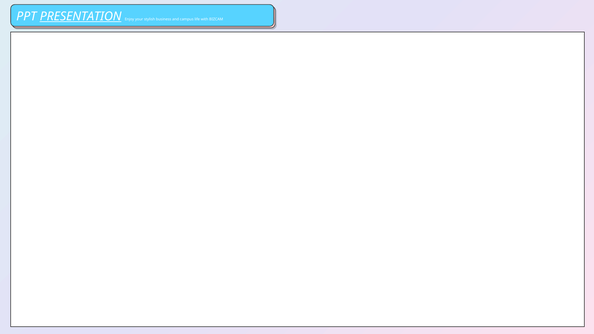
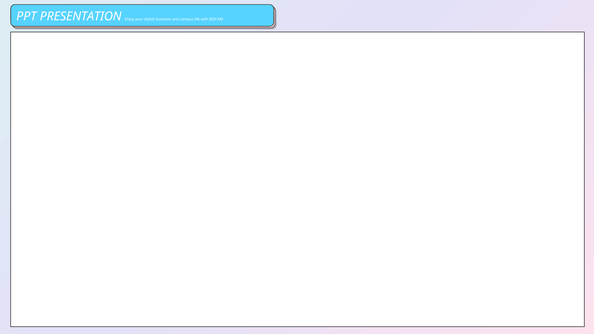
PRESENTATION underline: present -> none (81, 16)
